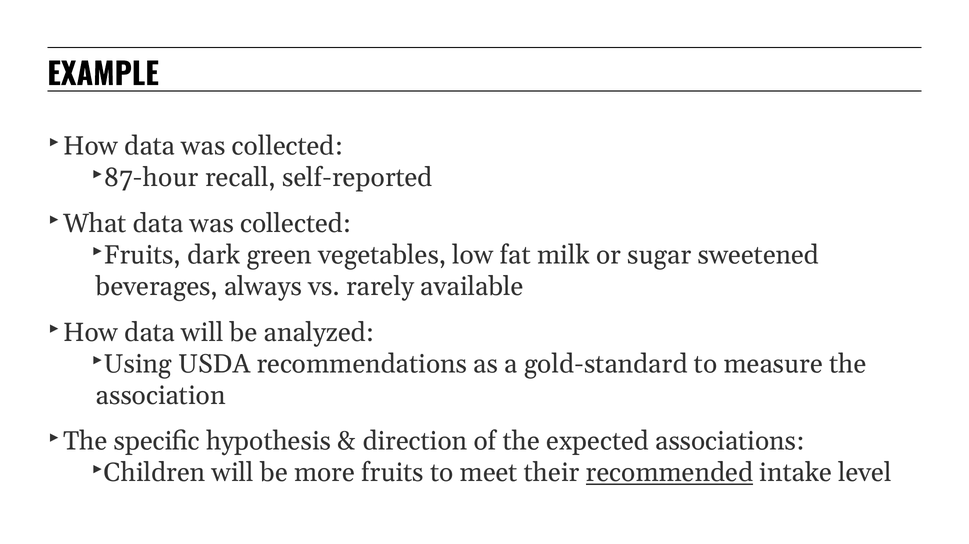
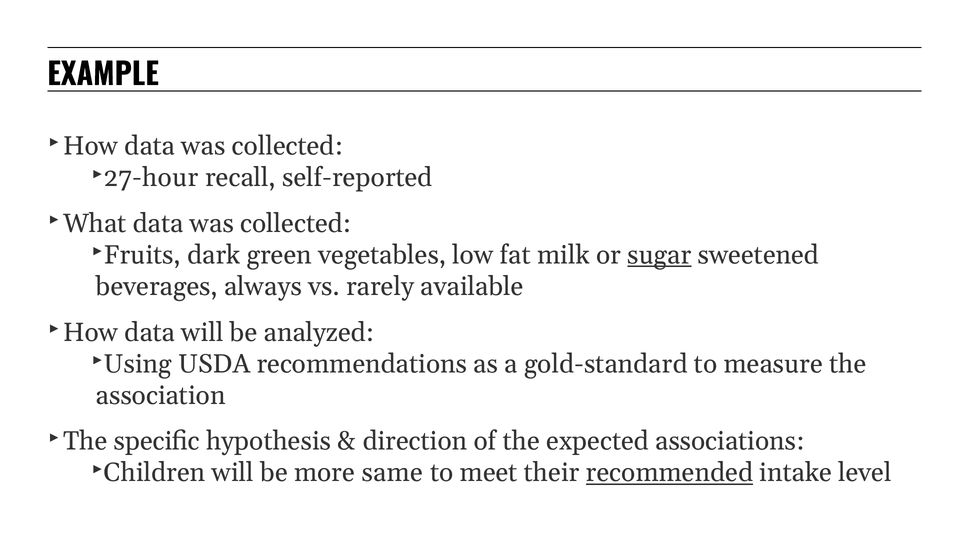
87-hour: 87-hour -> 27-hour (151, 178)
sugar underline: none -> present (659, 255)
more fruits: fruits -> same (392, 473)
